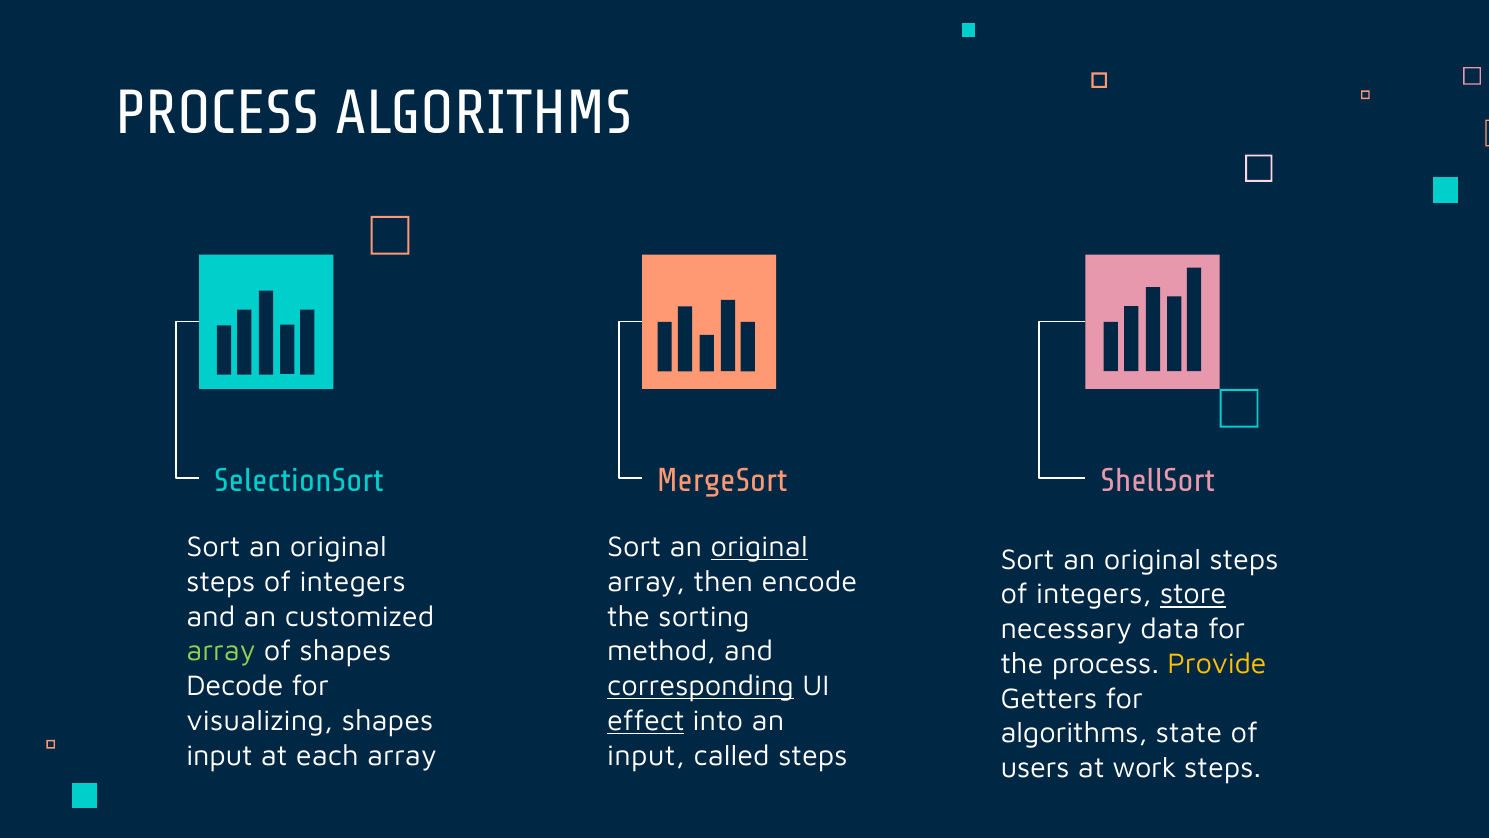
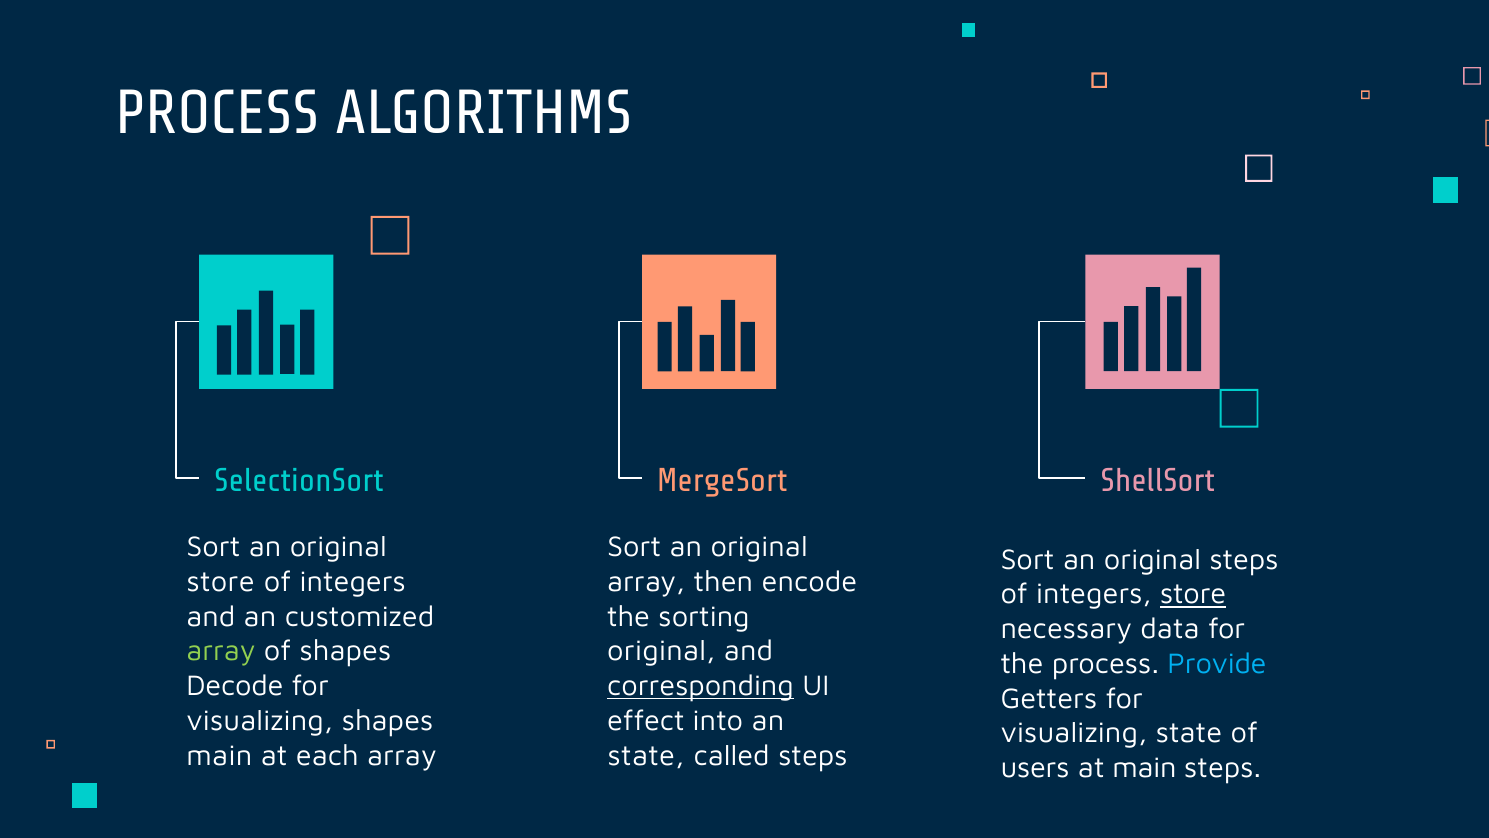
original underline: present -> none (759, 547)
steps: steps -> store (221, 582)
method: method -> original (661, 651)
Provide colour: yellow -> light blue (1217, 664)
effect underline: present -> none (646, 721)
algorithms: algorithms -> visualizing (1074, 733)
input: input -> main (219, 755)
input: input -> state (646, 755)
at work: work -> main (1144, 768)
